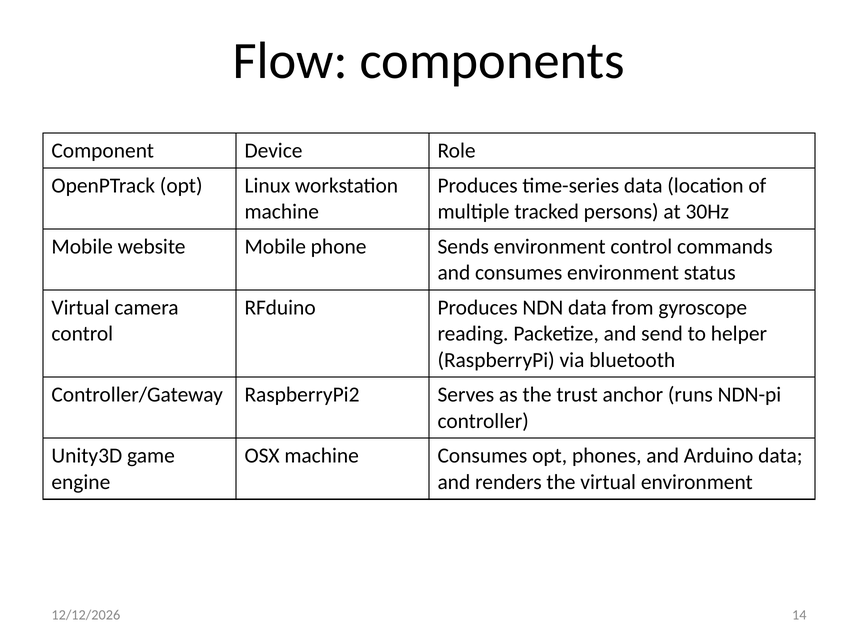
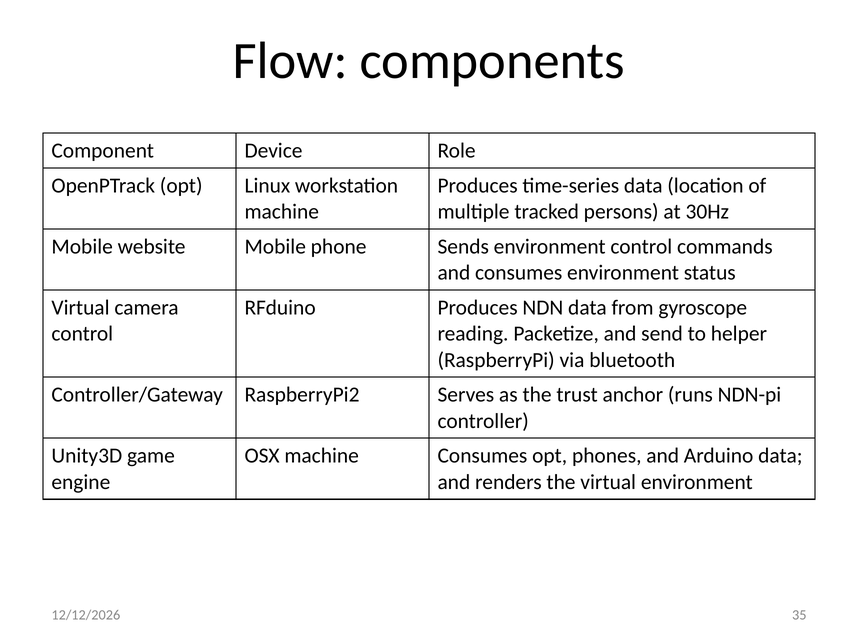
14: 14 -> 35 (799, 614)
